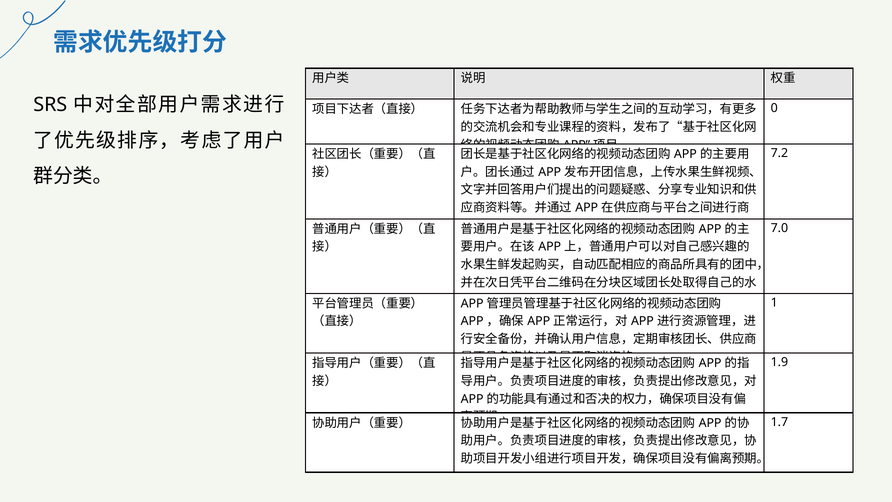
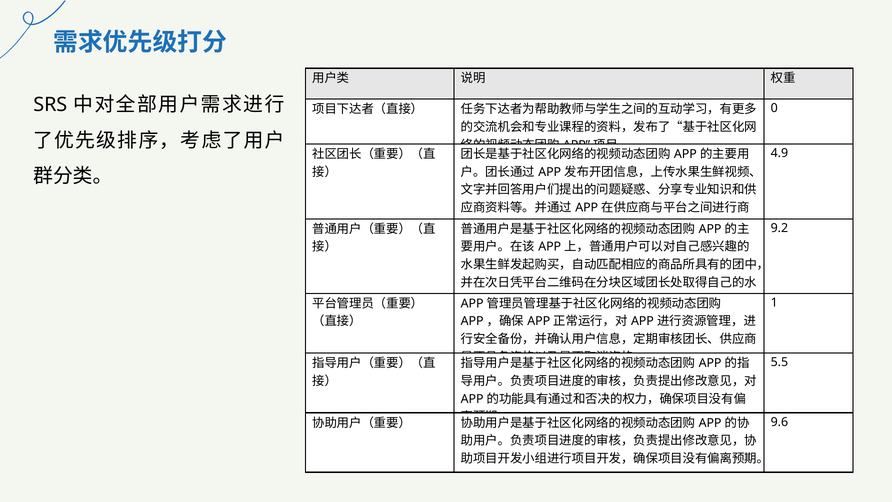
7.2: 7.2 -> 4.9 (779, 153)
7.0: 7.0 -> 9.2 (779, 228)
1.9: 1.9 -> 5.5 (779, 362)
1.7: 1.7 -> 9.6 (779, 422)
